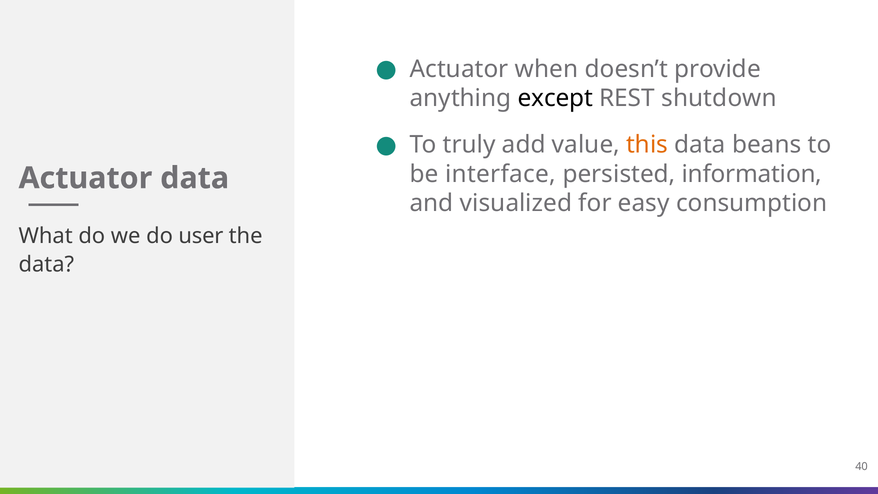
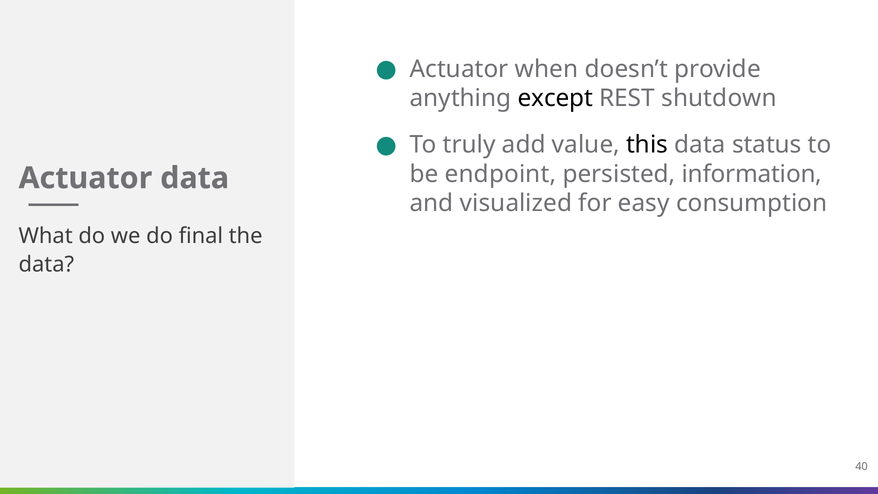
this colour: orange -> black (647, 145)
beans: beans -> status (767, 145)
interface: interface -> endpoint (501, 174)
user: user -> final (201, 236)
